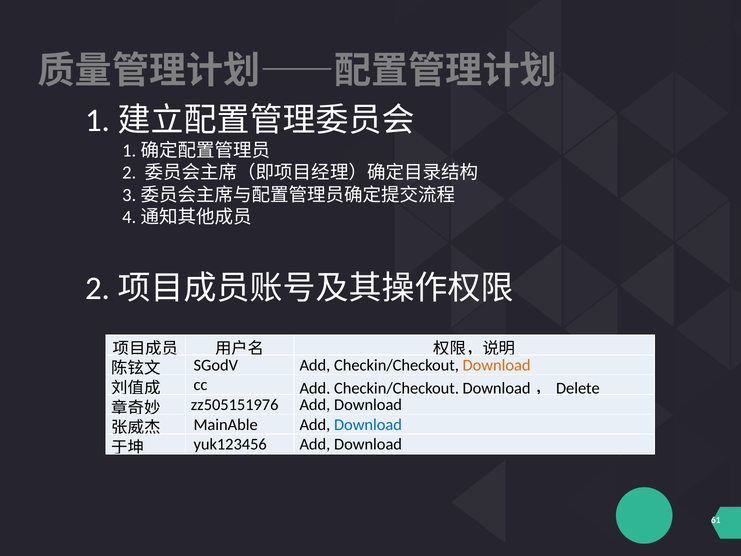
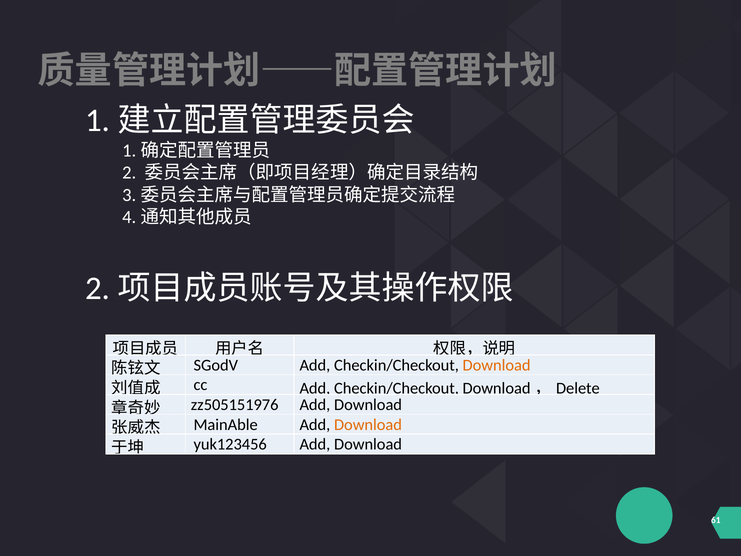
Download colour: blue -> orange (368, 424)
